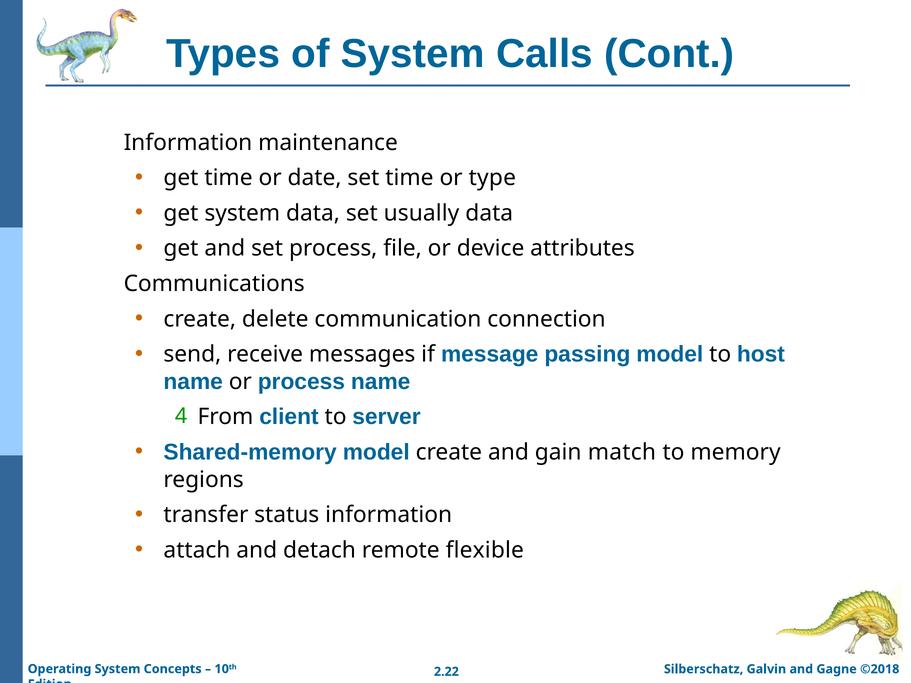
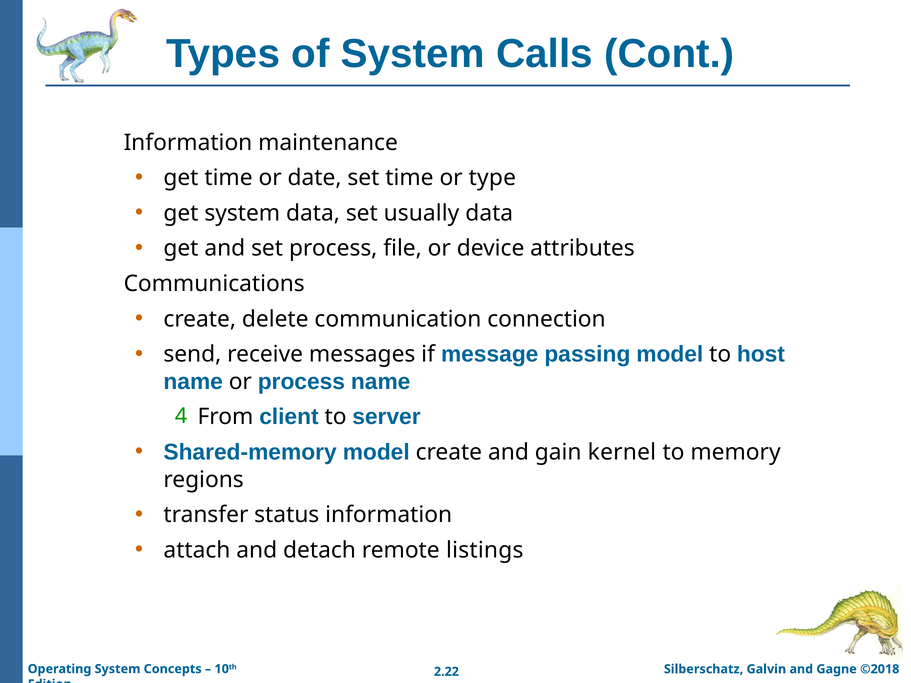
match: match -> kernel (622, 452)
flexible: flexible -> listings (485, 550)
